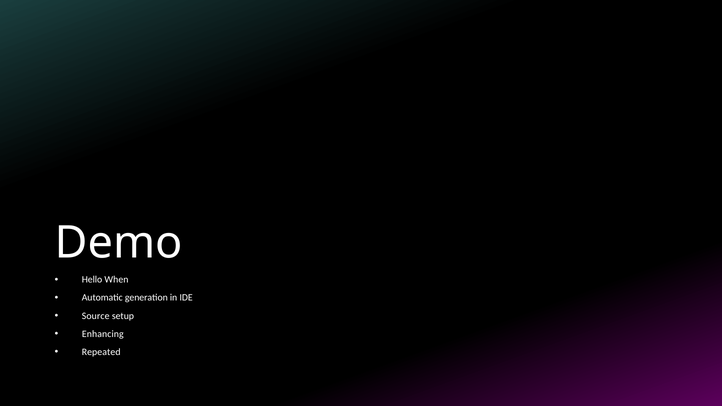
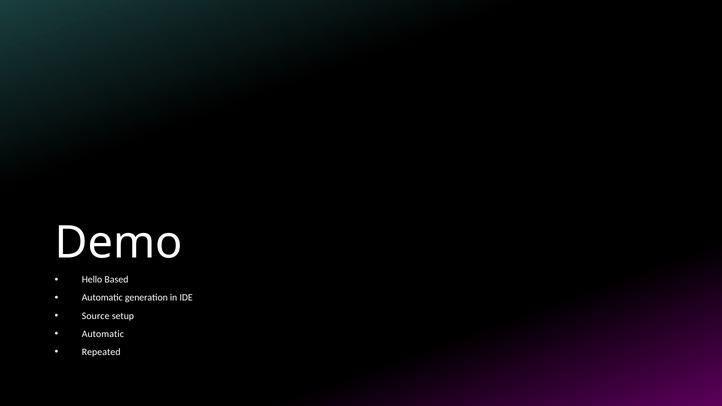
When: When -> Based (116, 280)
Enhancing: Enhancing -> Automatic (103, 334)
